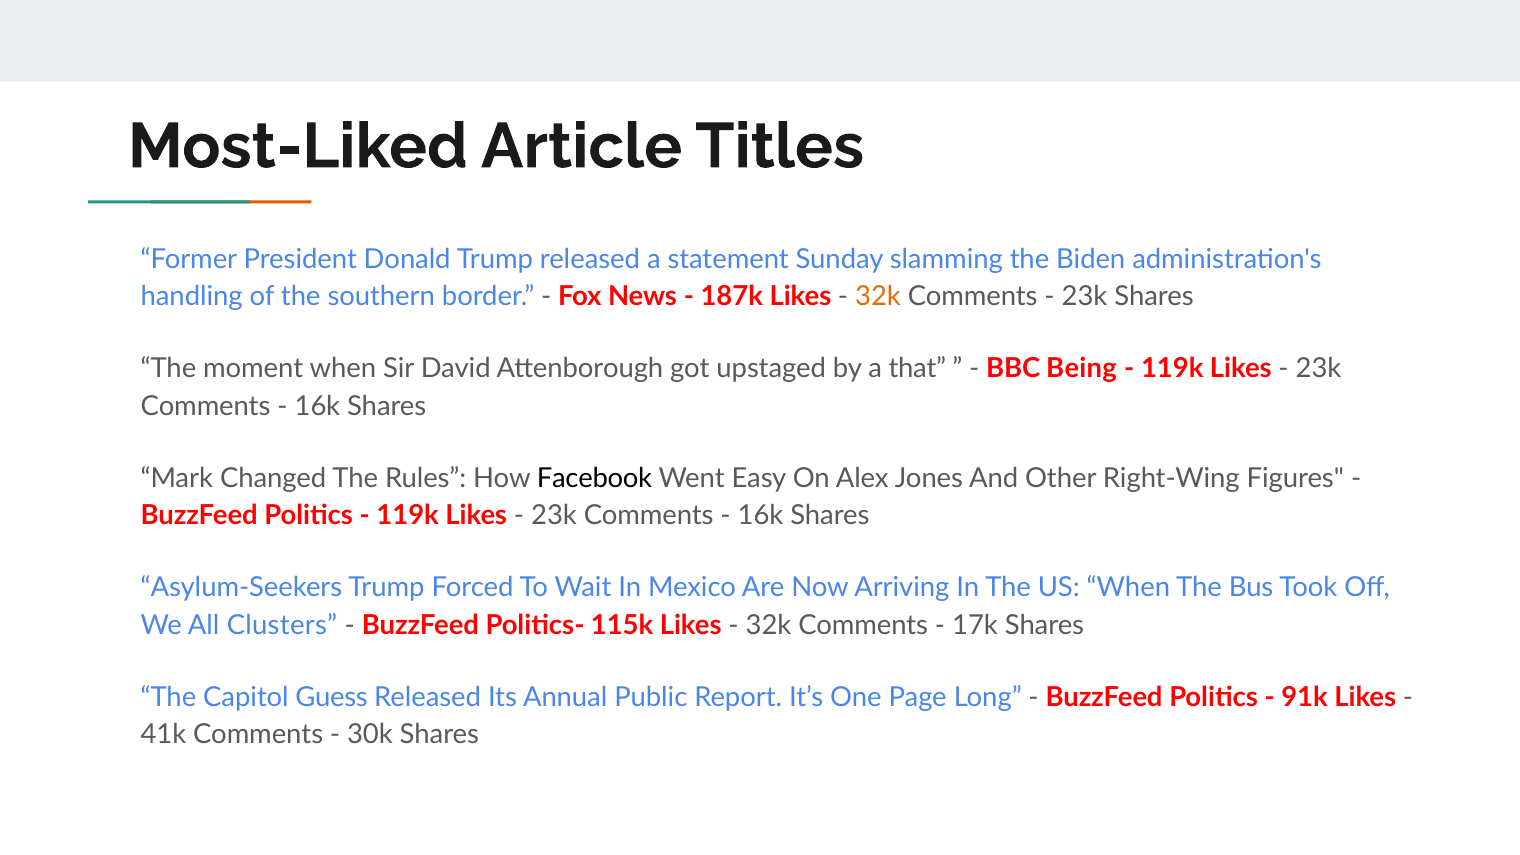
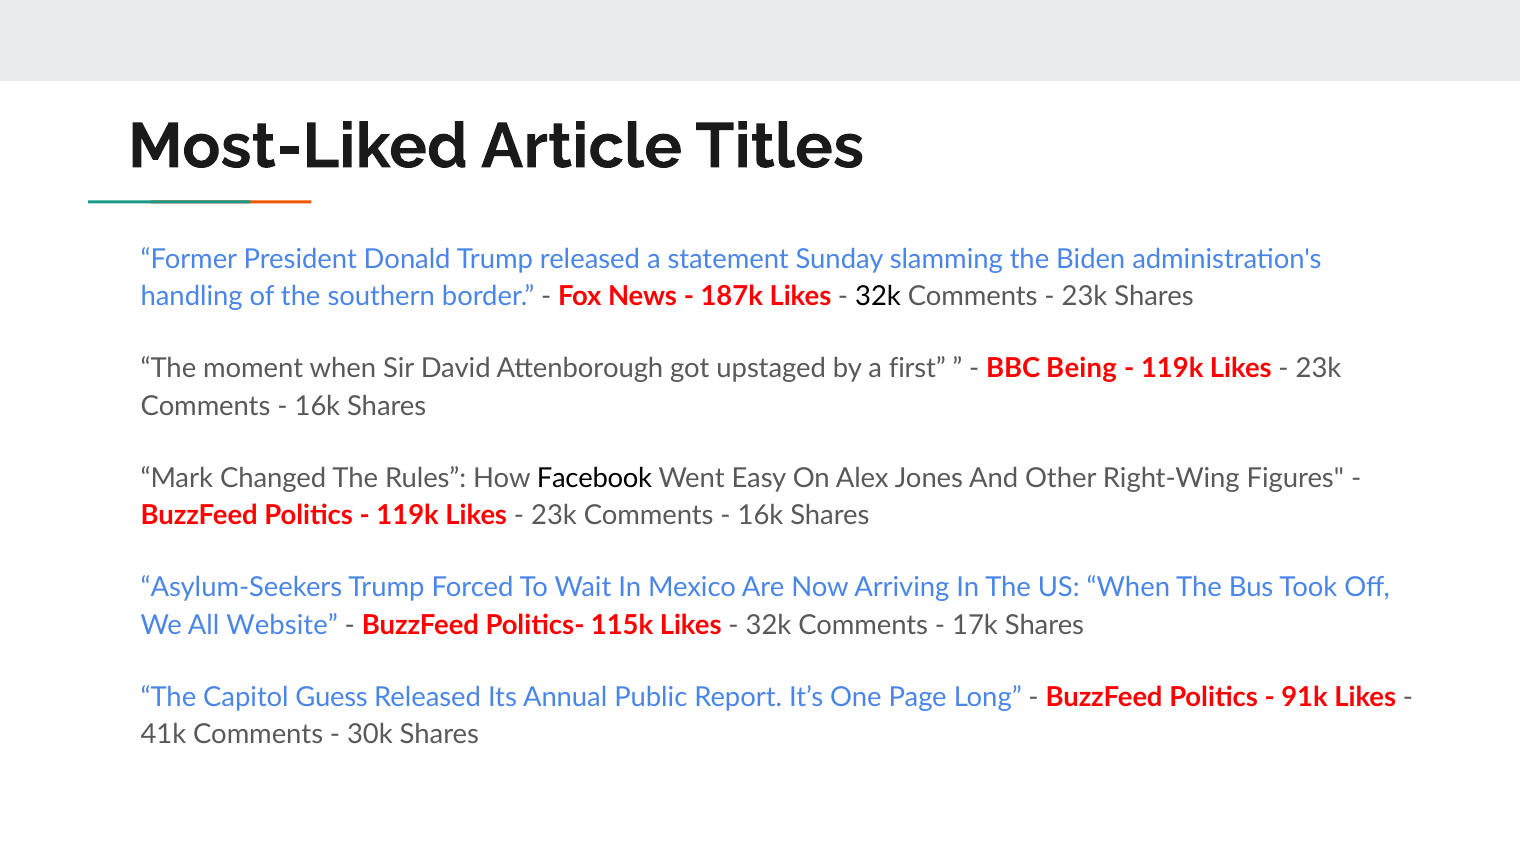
32k colour: orange -> black (878, 297)
that: that -> first (917, 369)
Clusters: Clusters -> Website (282, 625)
